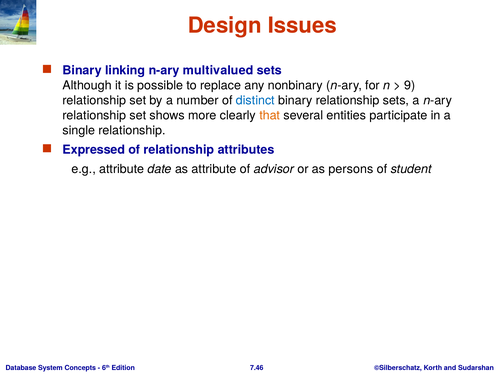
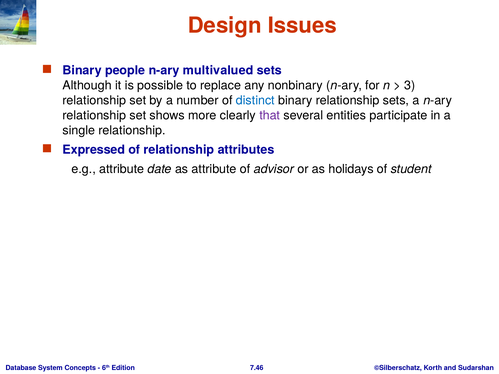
linking: linking -> people (125, 71)
9: 9 -> 3 (410, 86)
that colour: orange -> purple (270, 115)
persons: persons -> holidays (351, 169)
